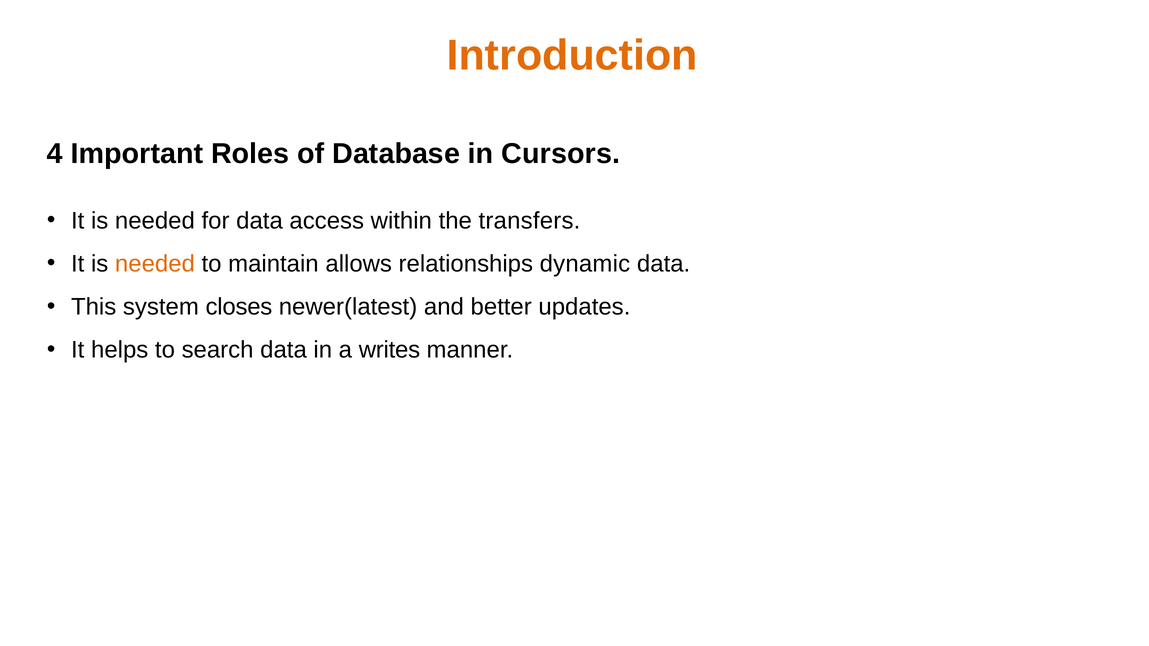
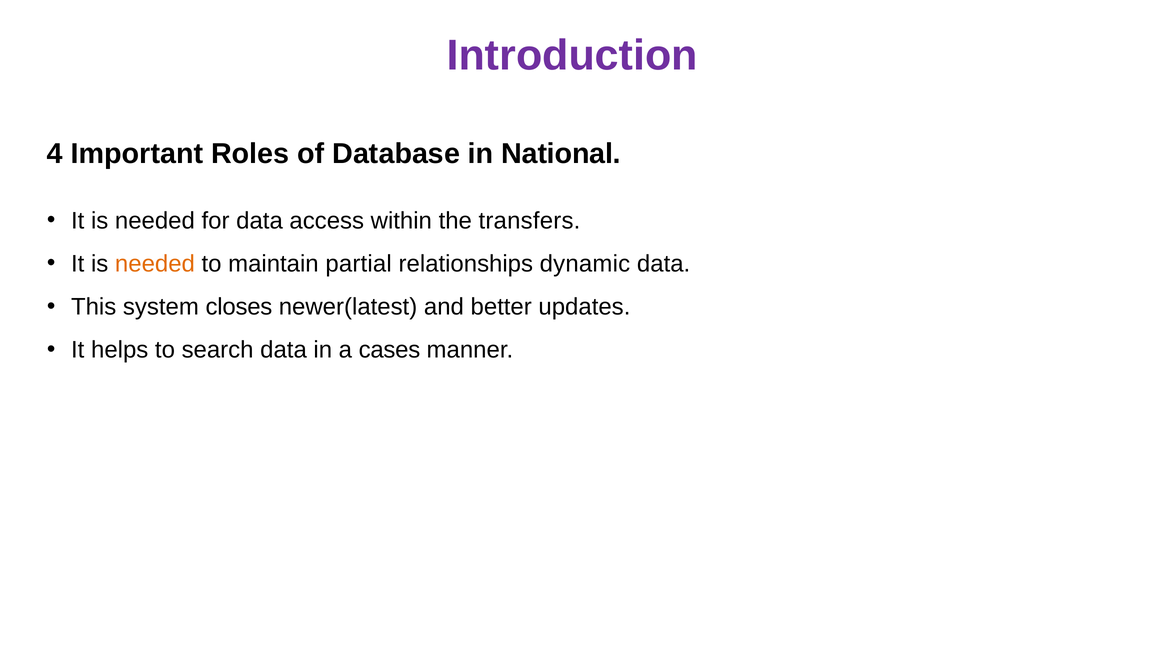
Introduction colour: orange -> purple (572, 56)
Cursors: Cursors -> National (561, 154)
allows: allows -> partial (359, 264)
writes: writes -> cases (389, 350)
